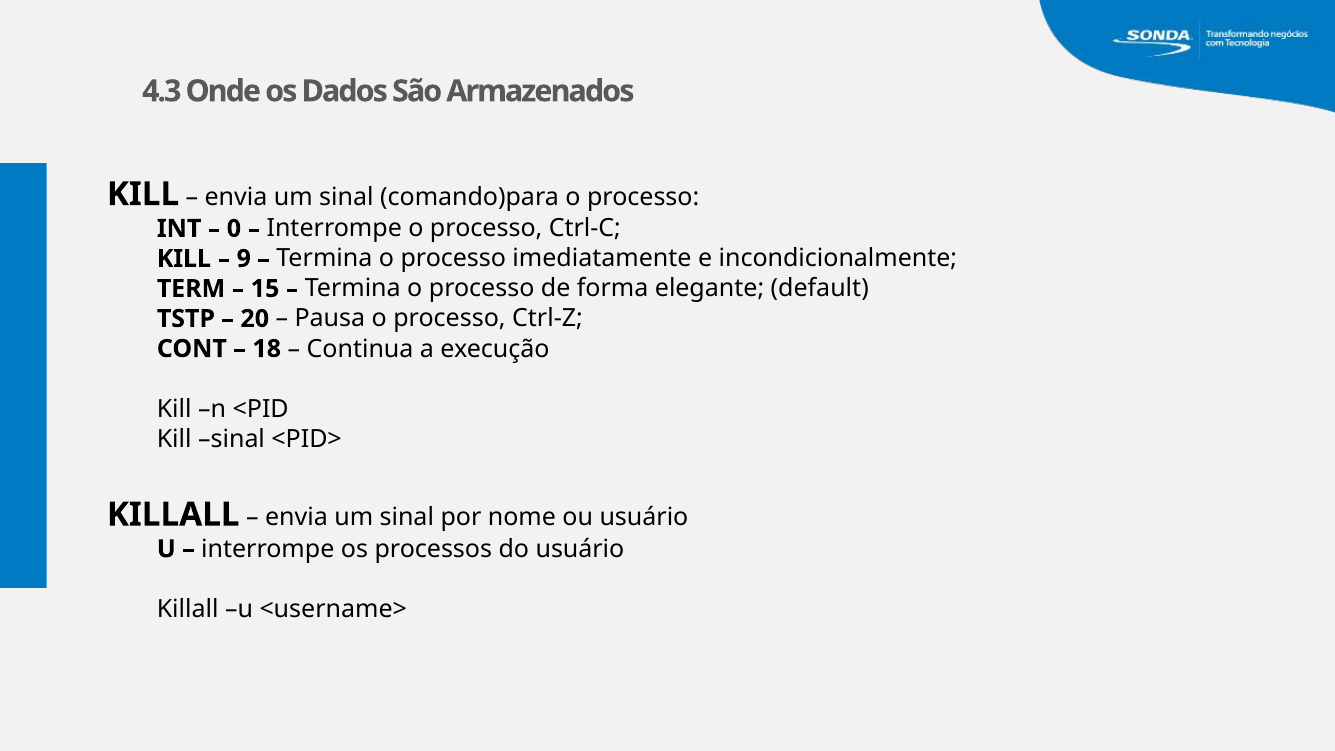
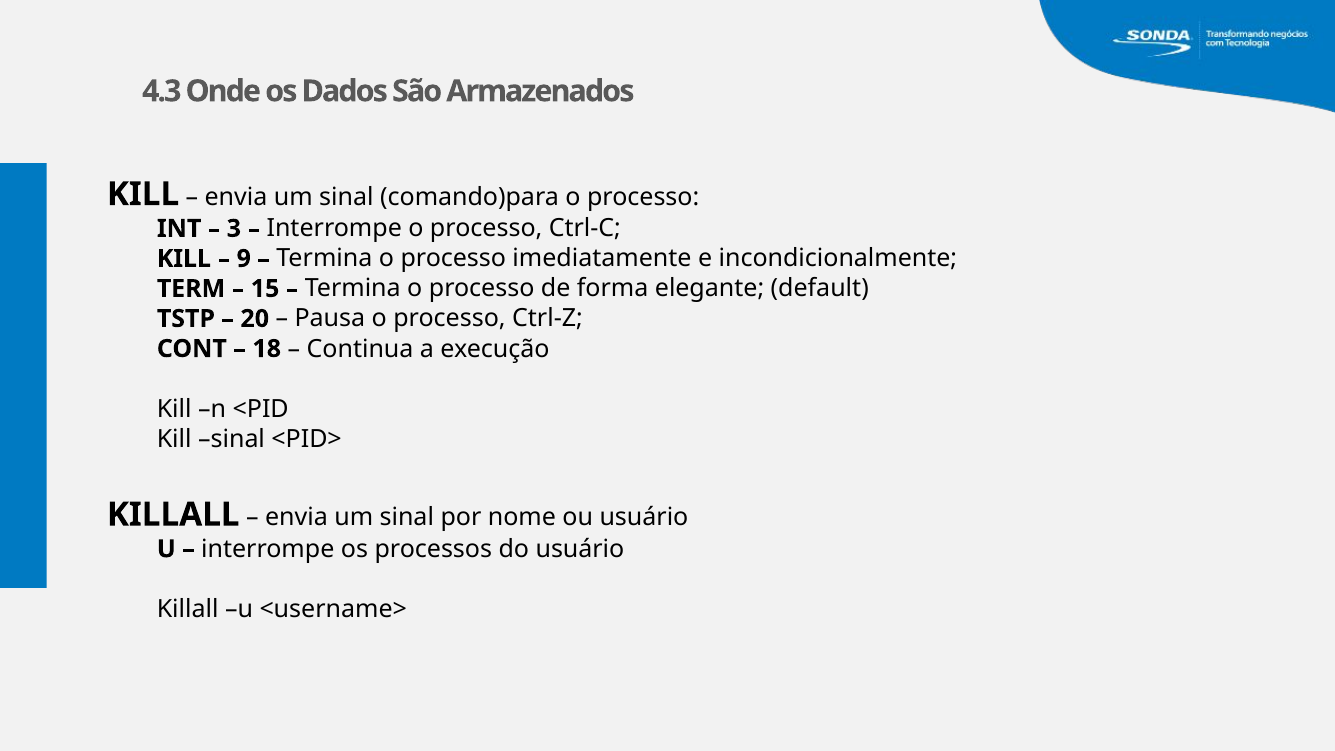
0: 0 -> 3 (234, 229)
